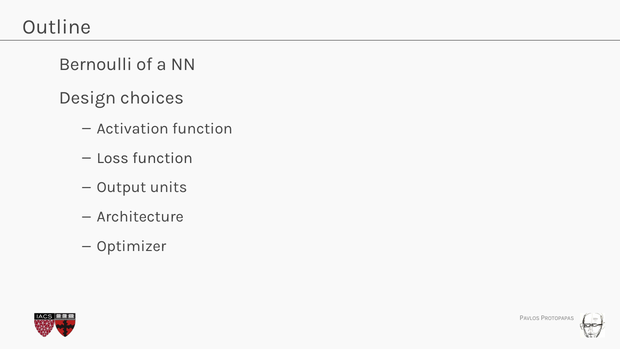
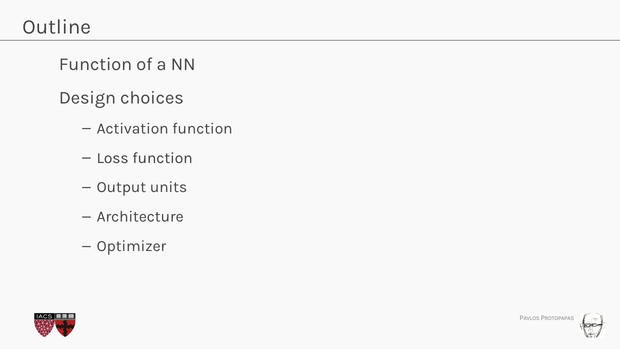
Bernoulli: Bernoulli -> Function (95, 64)
